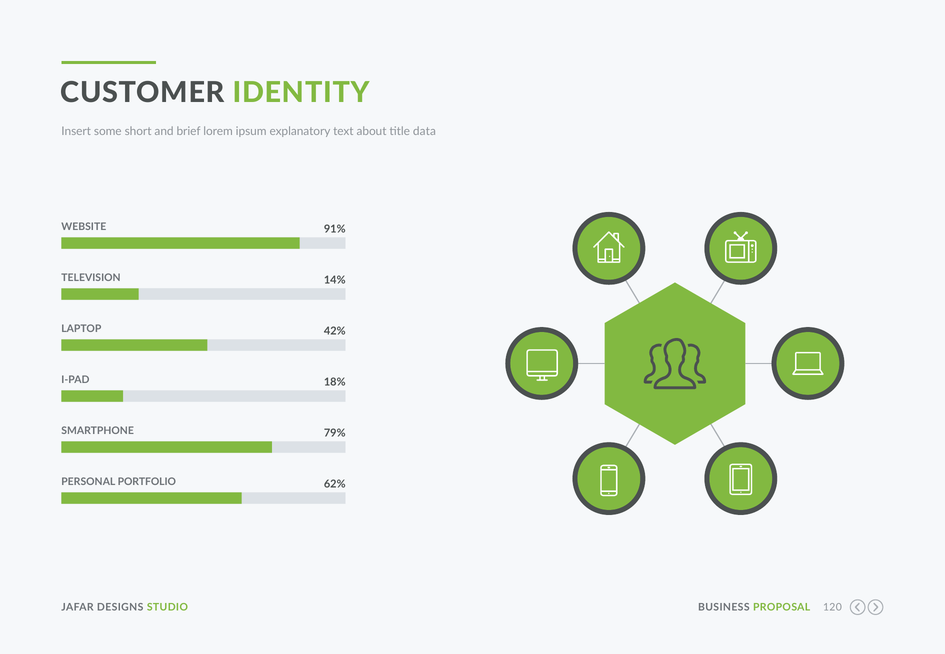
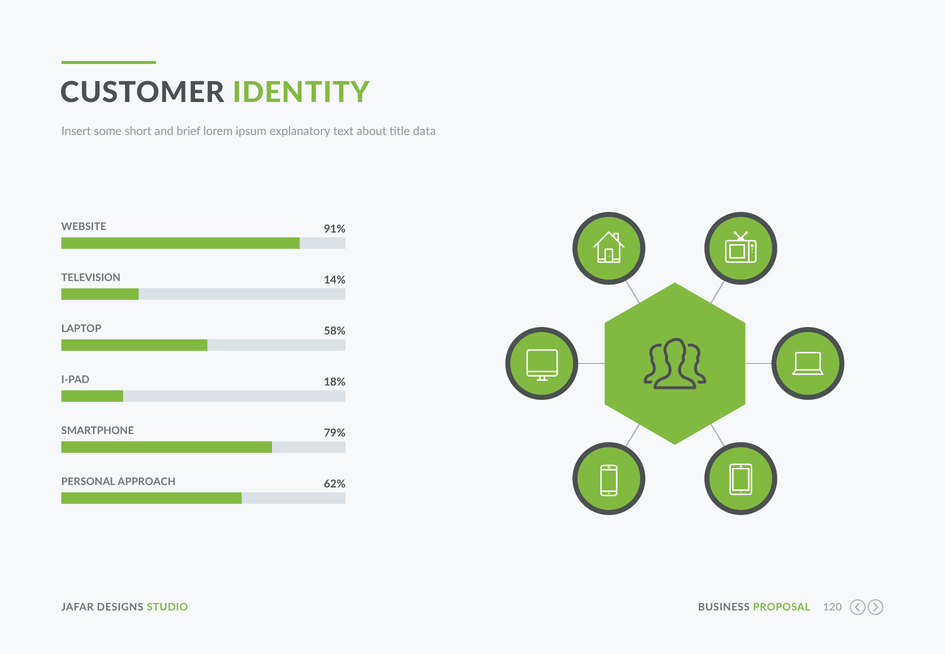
42%: 42% -> 58% (335, 331)
PORTFOLIO: PORTFOLIO -> APPROACH (147, 482)
